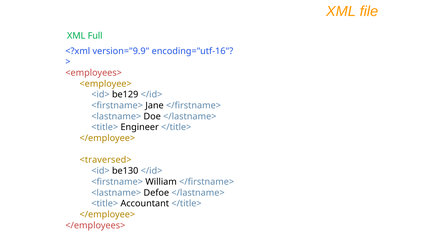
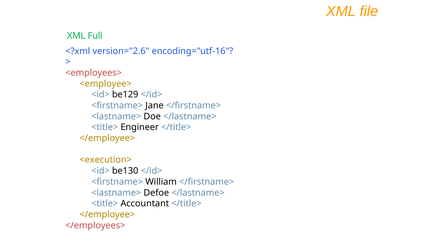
version="9.9: version="9.9 -> version="2.6 (121, 51)
<traversed>: <traversed> -> <execution> (106, 160)
